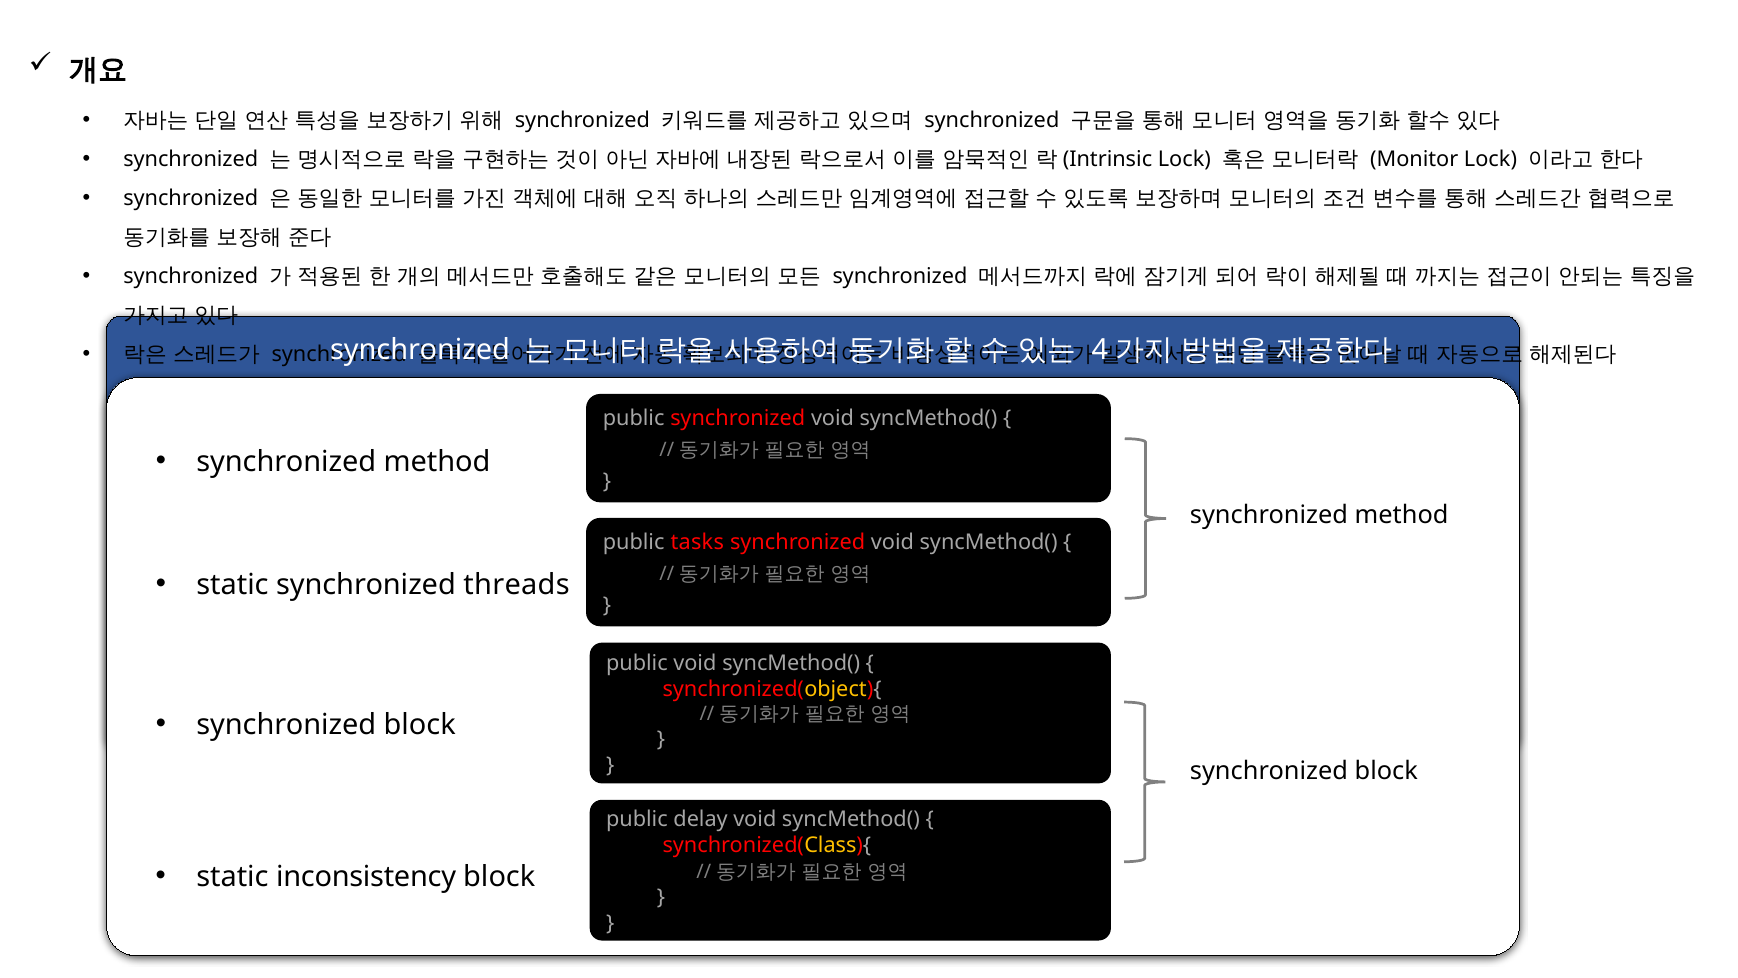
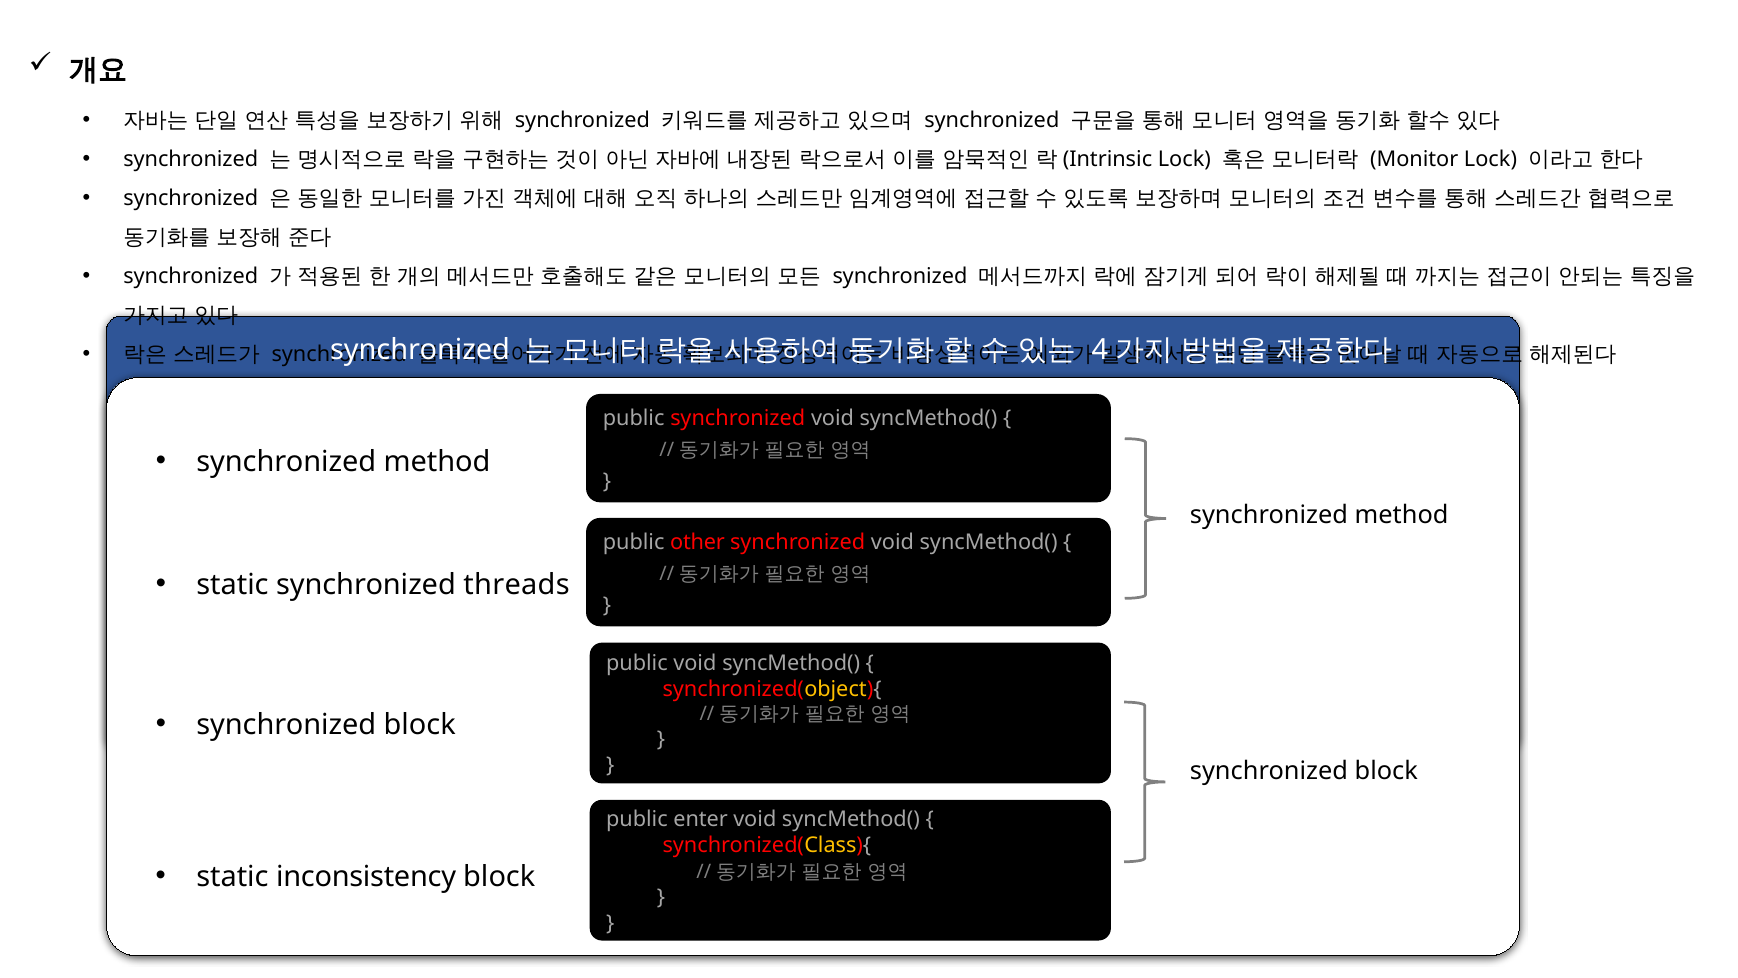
tasks: tasks -> other (697, 542)
delay: delay -> enter (701, 819)
